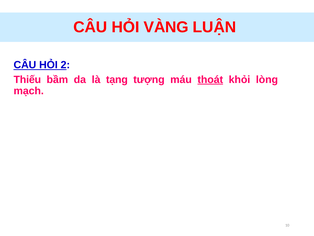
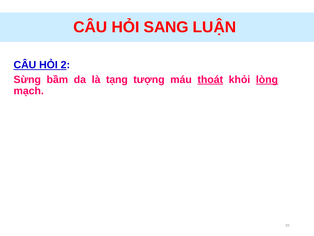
VÀNG: VÀNG -> SANG (166, 27)
Thiếu: Thiếu -> Sừng (27, 79)
lòng underline: none -> present (267, 79)
